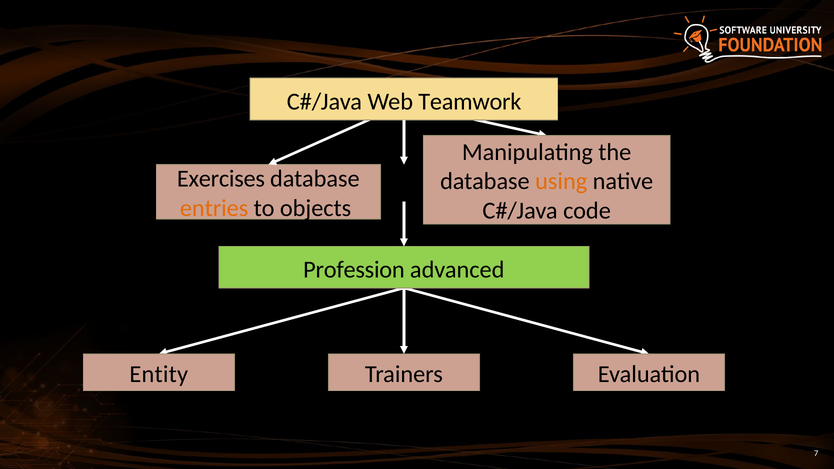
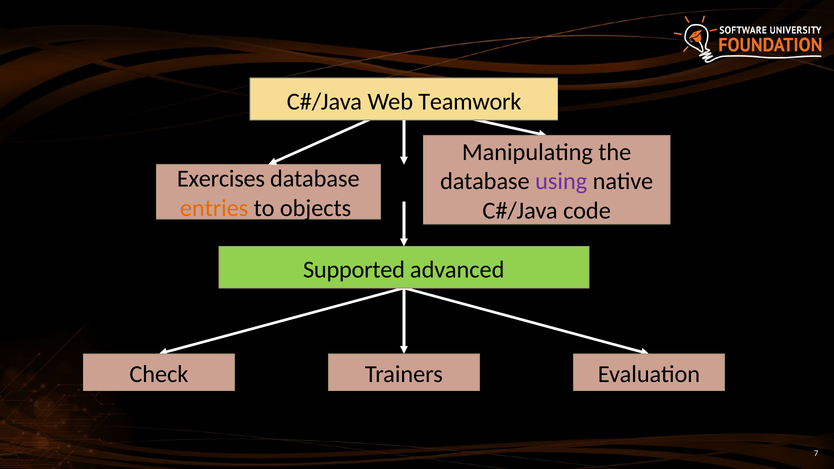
using colour: orange -> purple (561, 182)
Profession: Profession -> Supported (354, 270)
Entity: Entity -> Check (159, 374)
